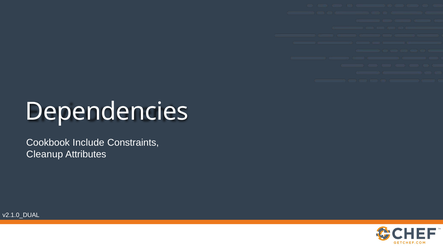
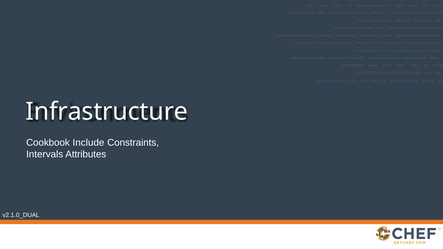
Dependencies: Dependencies -> Infrastructure (107, 112)
Cleanup: Cleanup -> Intervals (45, 154)
